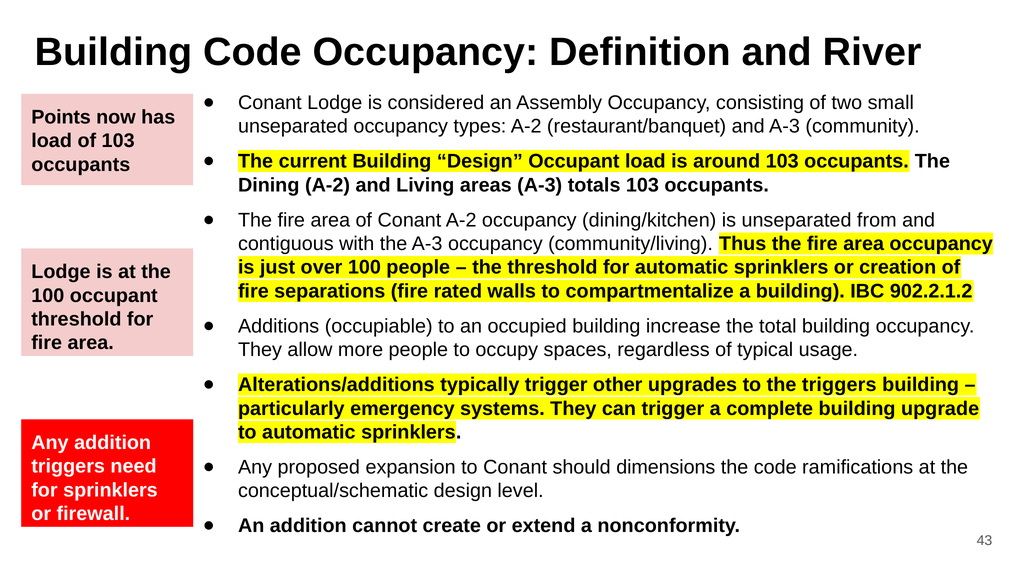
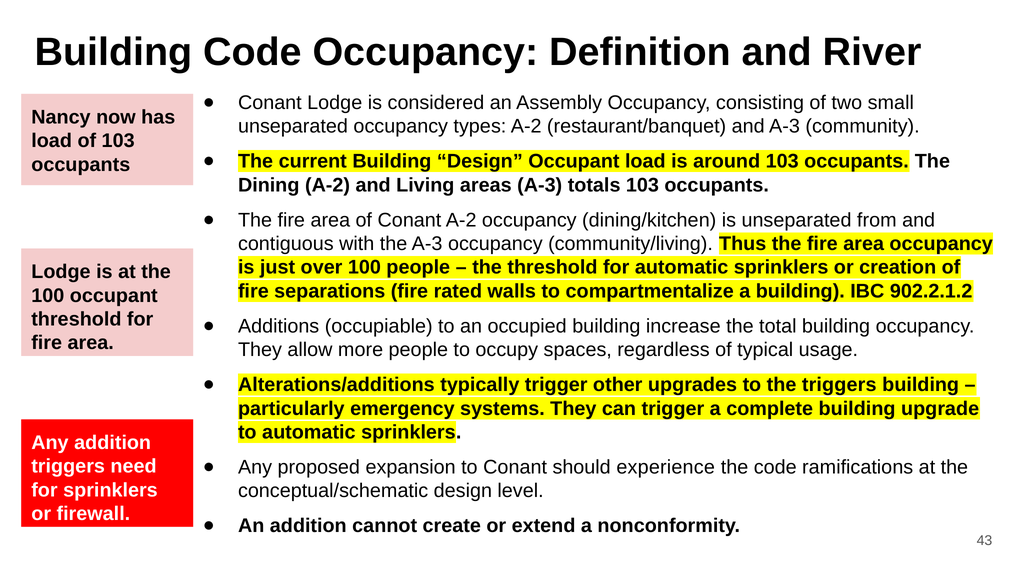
Points: Points -> Nancy (61, 117)
dimensions: dimensions -> experience (666, 468)
